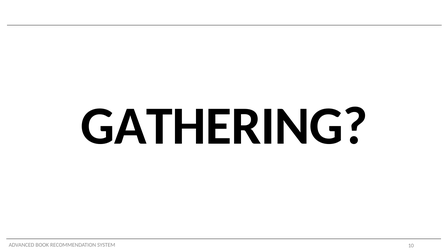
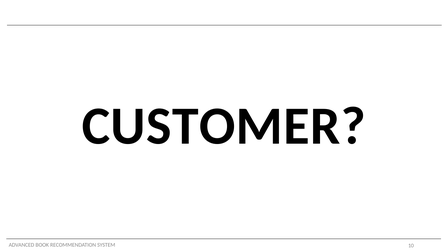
GATHERING: GATHERING -> CUSTOMER (224, 126)
